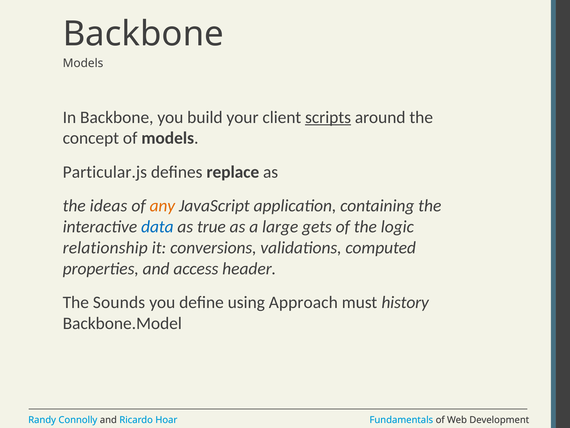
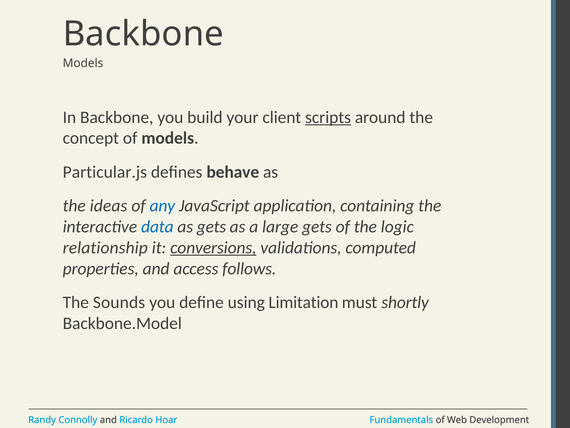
replace: replace -> behave (233, 172)
any colour: orange -> blue (162, 206)
as true: true -> gets (211, 227)
conversions underline: none -> present (213, 247)
header: header -> follows (249, 268)
Approach: Approach -> Limitation (303, 302)
history: history -> shortly (405, 302)
